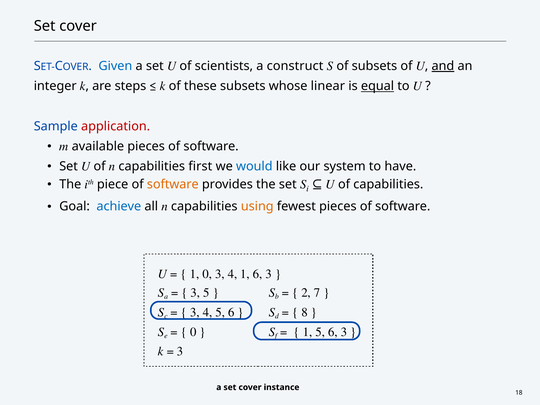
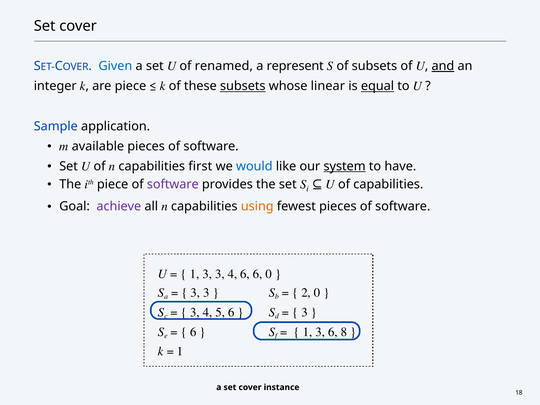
scientists: scientists -> renamed (224, 66)
construct: construct -> represent (295, 66)
are steps: steps -> piece (130, 86)
subsets underline: none -> present (243, 86)
application colour: red -> black (116, 126)
system underline: none -> present (345, 166)
software colour: orange -> purple (173, 184)
achieve colour: blue -> purple (119, 206)
0: 0 -> 3 (207, 274)
4 1: 1 -> 6 (245, 274)
3: 3 -> 0 (269, 274)
5: 5 -> 3 (206, 292)
2 7: 7 -> 0 (317, 292)
8: 8 -> 3 (305, 312)
0: 0 -> 6 (193, 332)
5: 5 -> 3 (320, 332)
3: 3 -> 8 (344, 332)
3: 3 -> 1 (180, 351)
